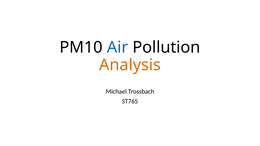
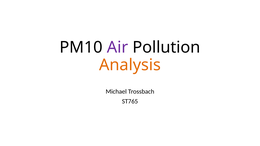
Air colour: blue -> purple (118, 47)
